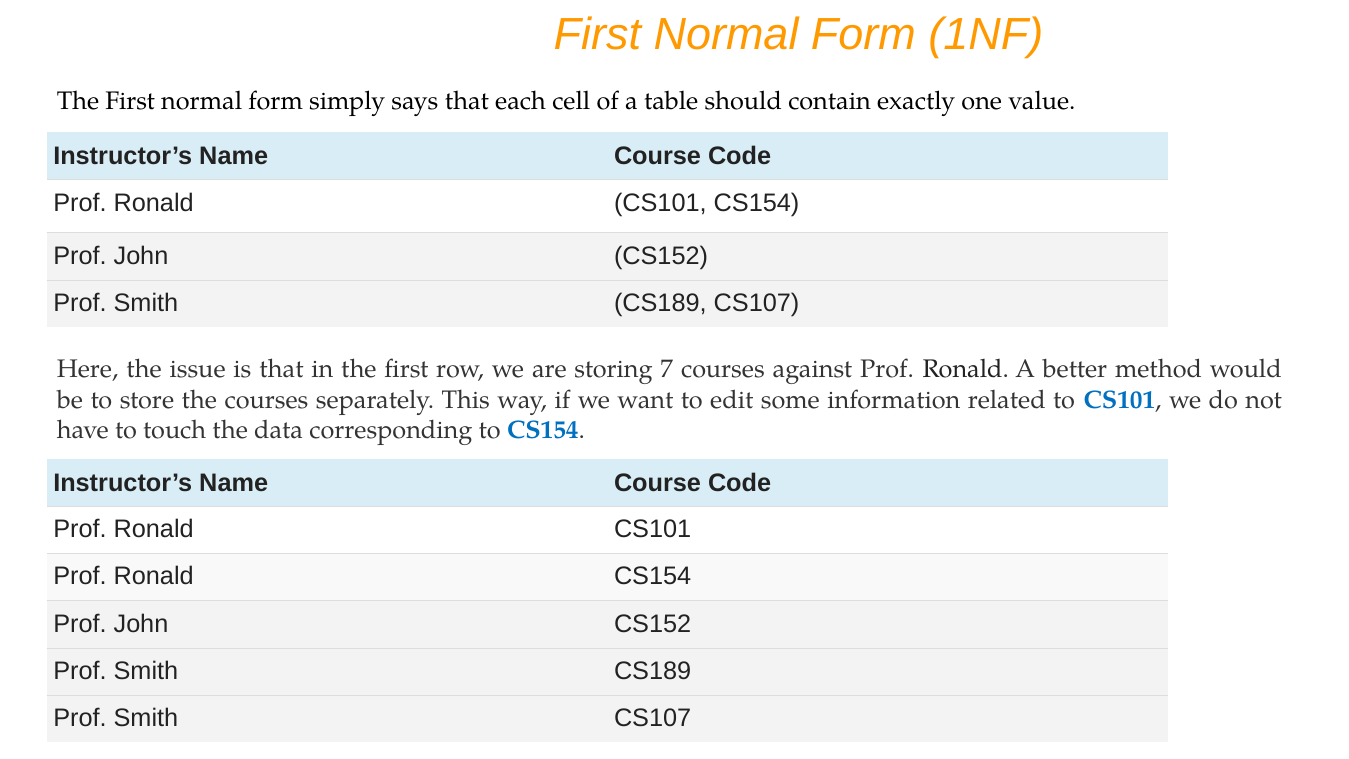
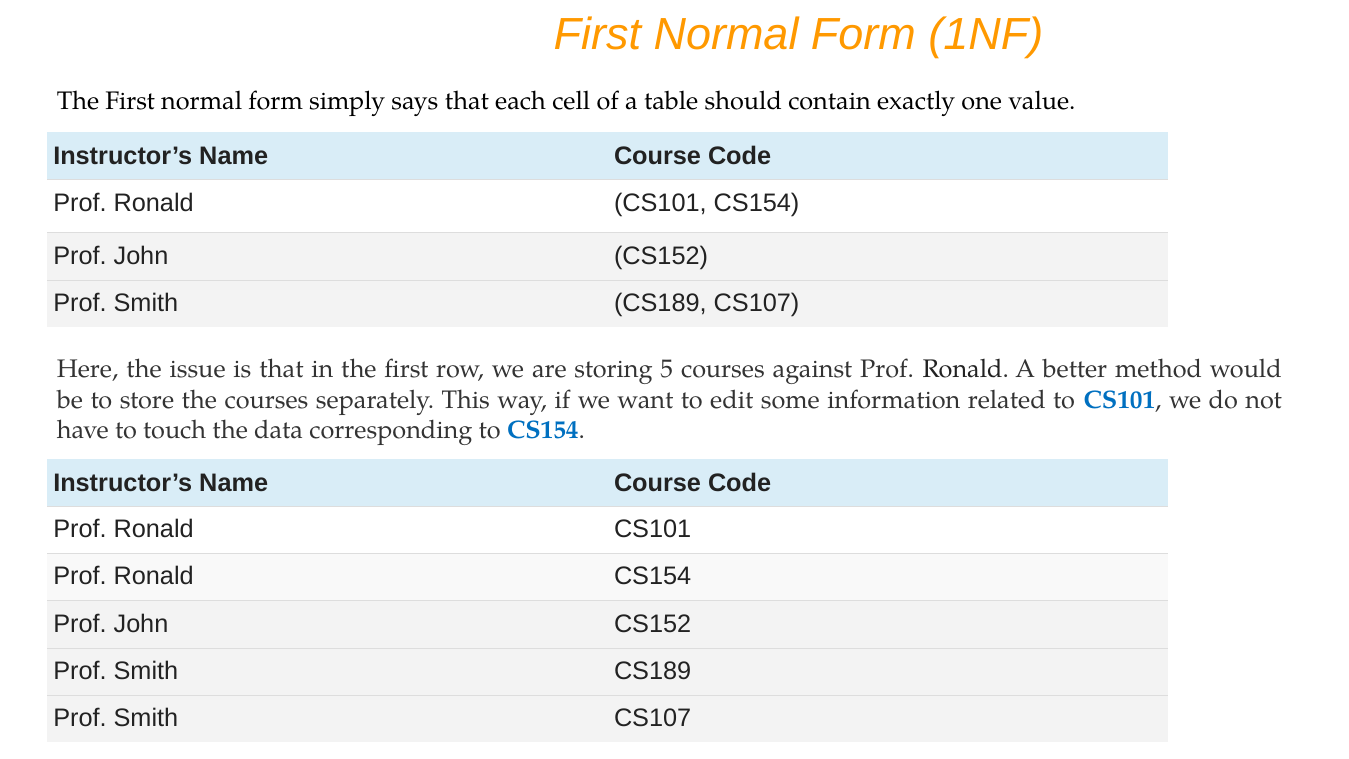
7: 7 -> 5 (667, 369)
